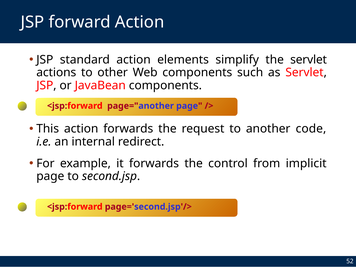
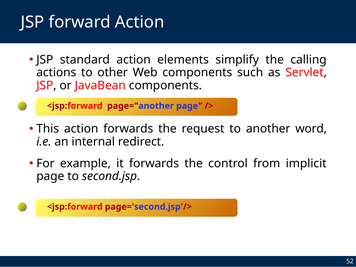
the servlet: servlet -> calling (309, 60)
code: code -> word (311, 129)
